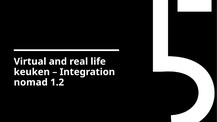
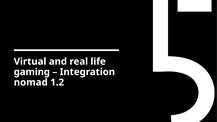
keuken: keuken -> gaming (32, 72)
